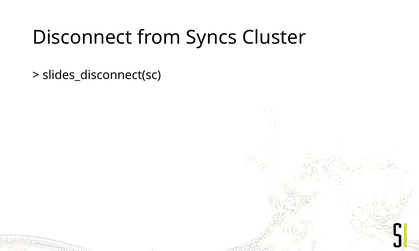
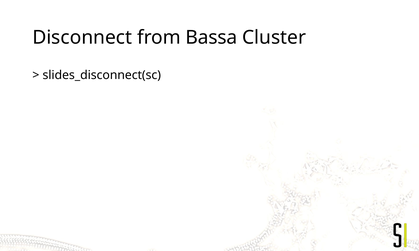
Syncs: Syncs -> Bassa (212, 38)
